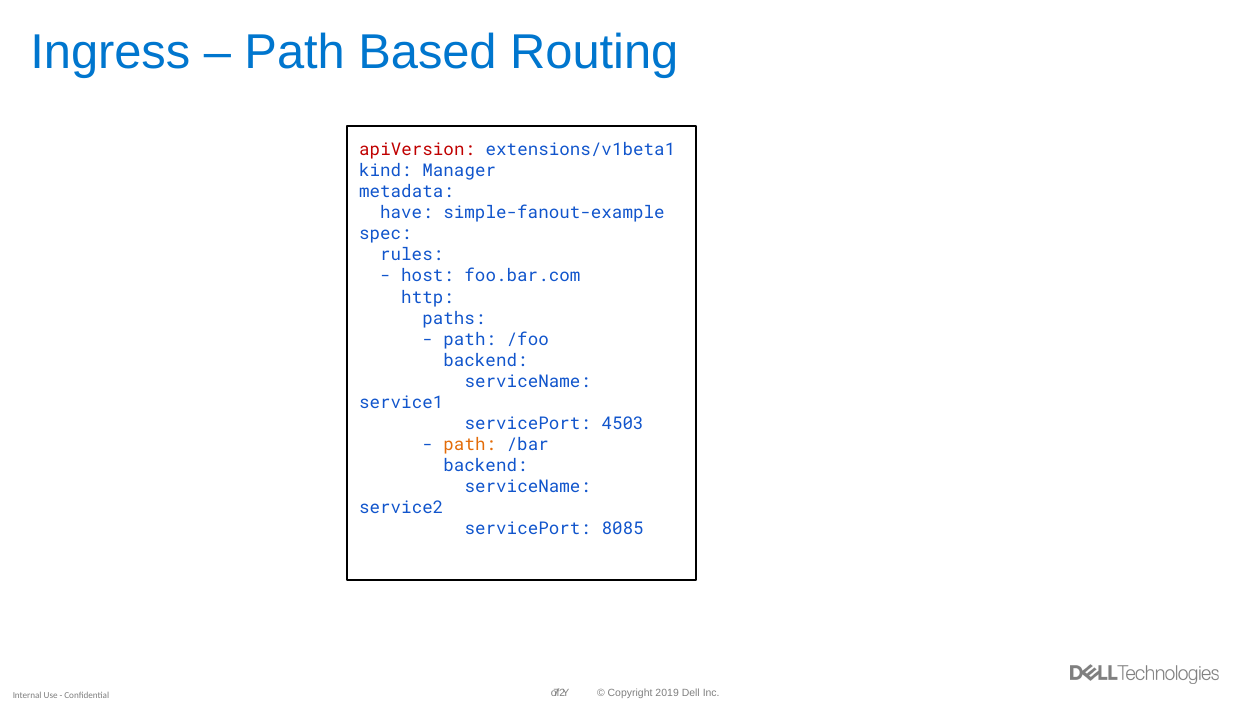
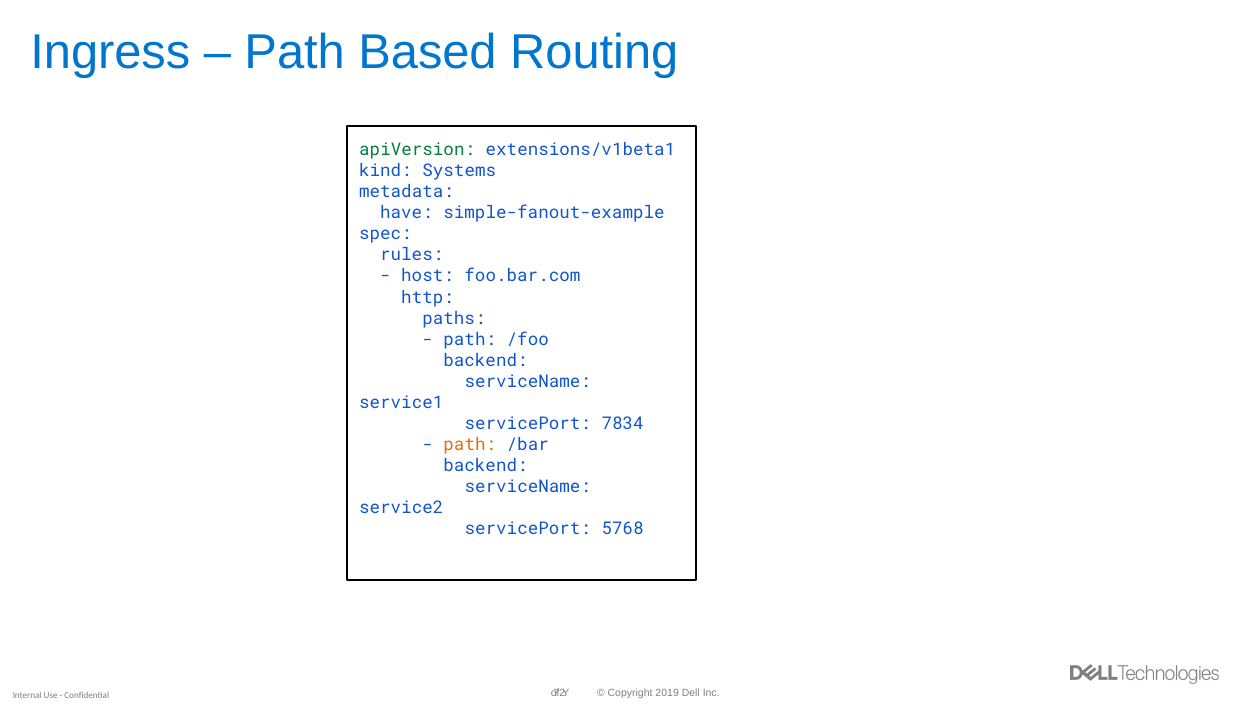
apiVersion colour: red -> green (417, 150)
Manager: Manager -> Systems (459, 171)
4503: 4503 -> 7834 (623, 423)
8085: 8085 -> 5768 (623, 529)
